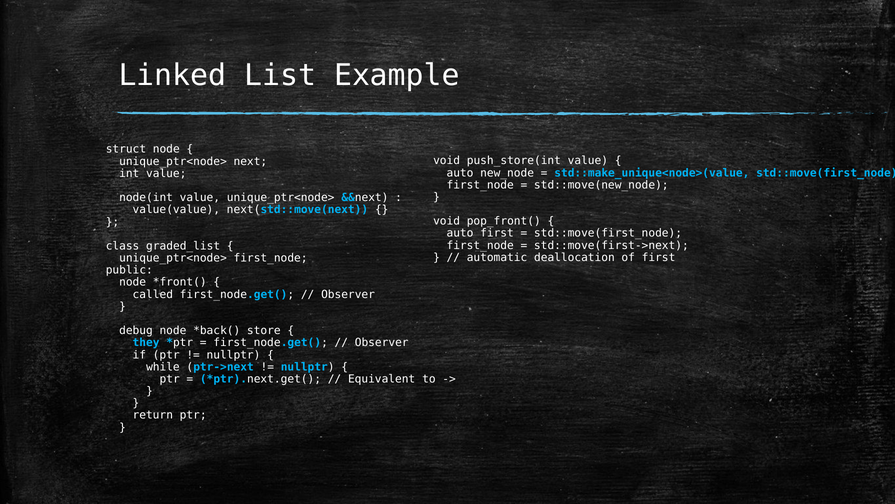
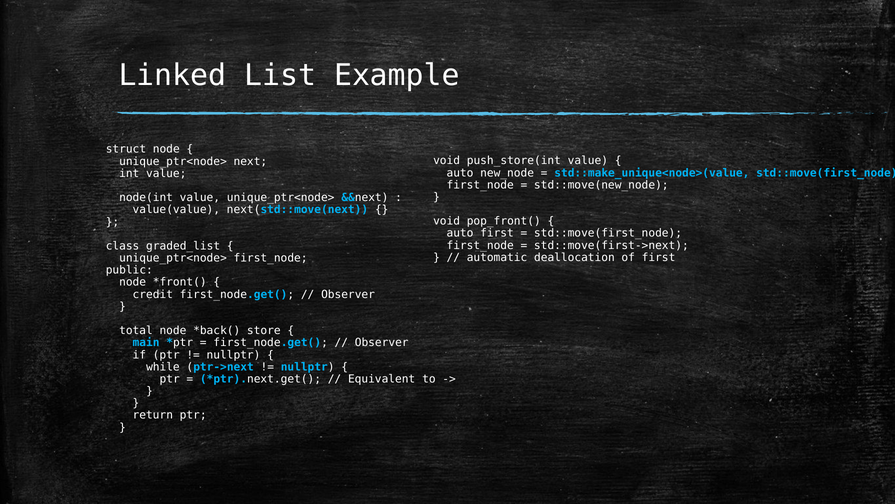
called: called -> credit (153, 294)
debug: debug -> total (136, 330)
they: they -> main (146, 342)
